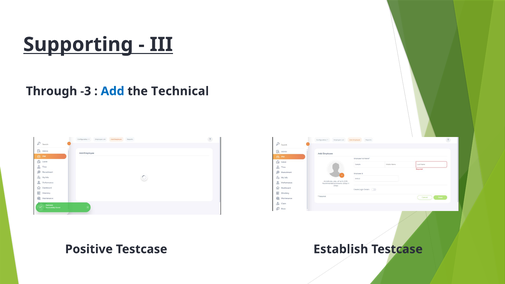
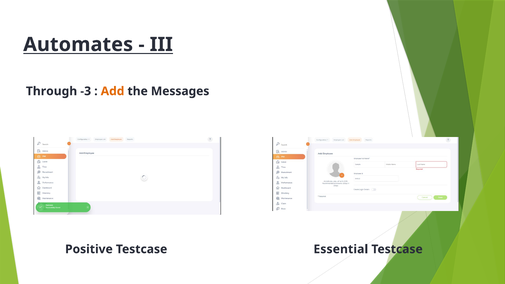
Supporting: Supporting -> Automates (78, 45)
Add colour: blue -> orange (113, 91)
Technical: Technical -> Messages (180, 91)
Establish: Establish -> Essential (341, 249)
